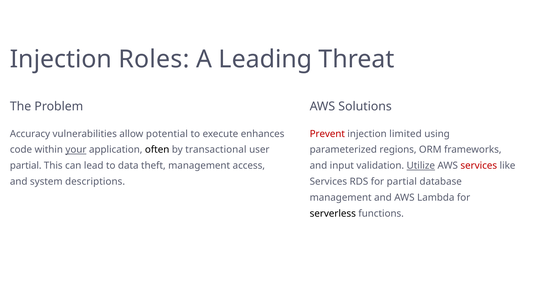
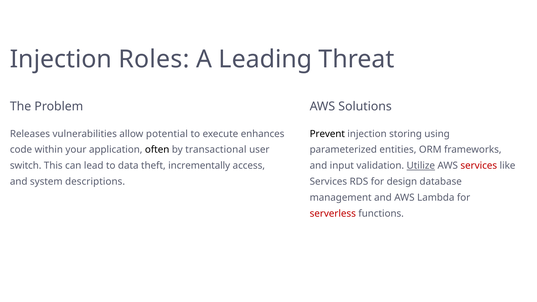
Accuracy: Accuracy -> Releases (30, 134)
Prevent colour: red -> black (327, 134)
limited: limited -> storing (406, 134)
your underline: present -> none (76, 150)
regions: regions -> entities (398, 150)
partial: partial -> switch (26, 166)
theft management: management -> incrementally (199, 166)
for partial: partial -> design (402, 182)
serverless colour: black -> red (333, 214)
